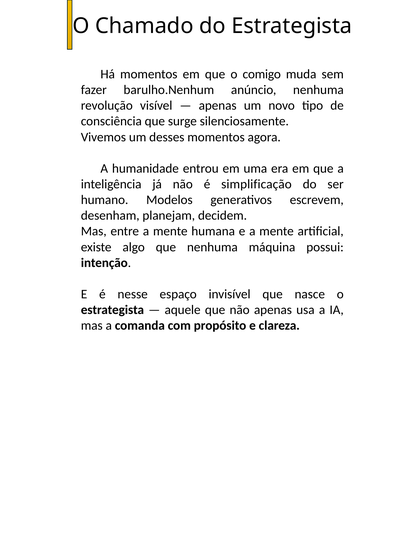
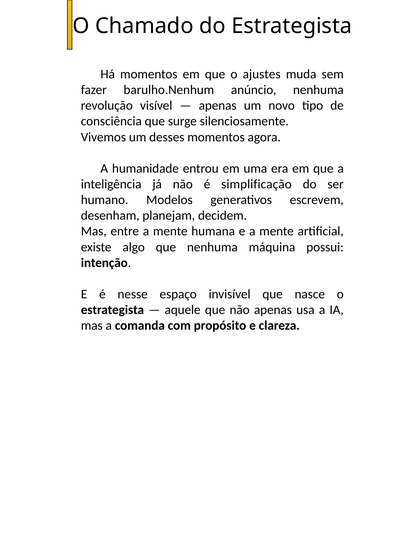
comigo: comigo -> ajustes (262, 74)
